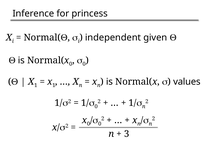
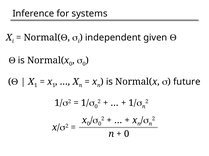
princess: princess -> systems (90, 14)
values: values -> future (187, 82)
3: 3 -> 0 (127, 134)
